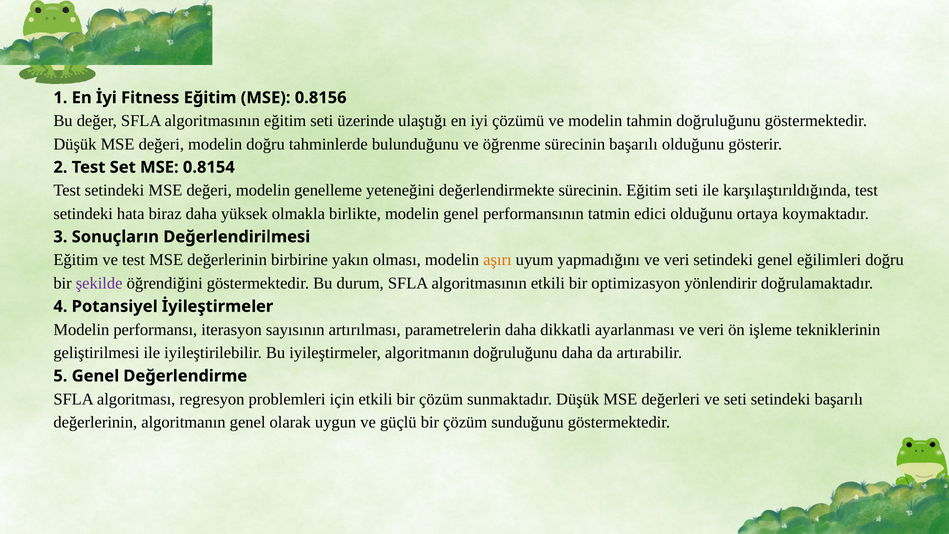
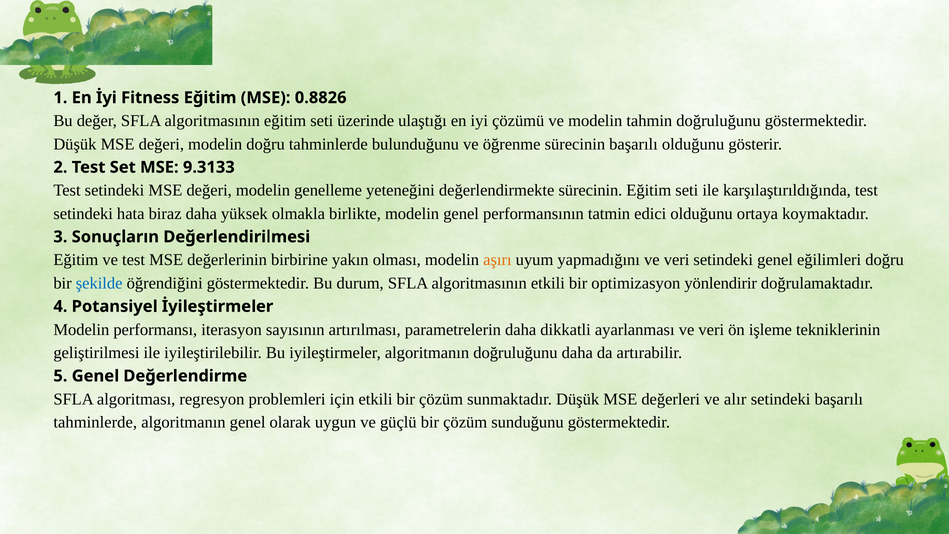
0.8156: 0.8156 -> 0.8826 (321, 98)
0.8154: 0.8154 -> 9.3133 (209, 167)
şekilde colour: purple -> blue (99, 283)
ve seti: seti -> alır (735, 399)
değerlerinin: değerlerinin -> tahminlerde (95, 422)
